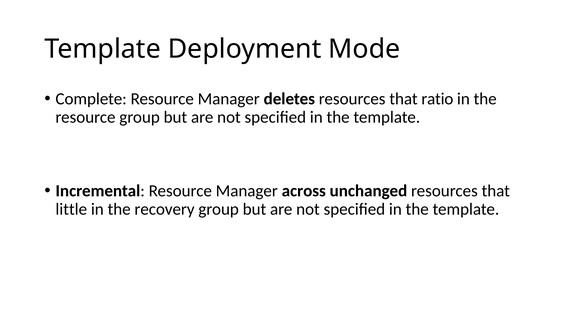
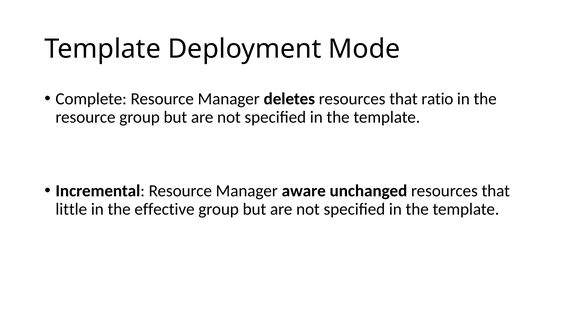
across: across -> aware (304, 191)
recovery: recovery -> effective (165, 209)
